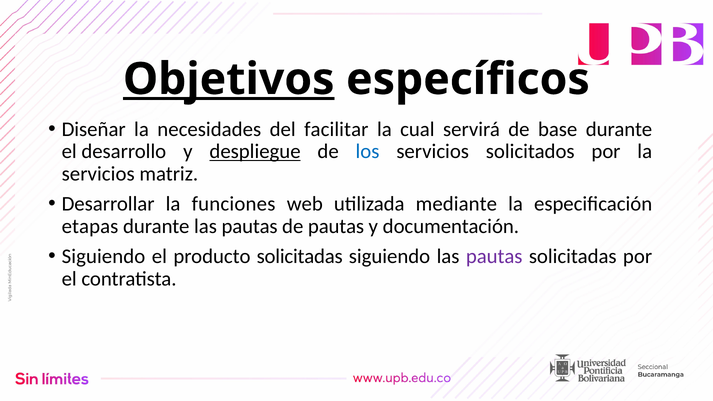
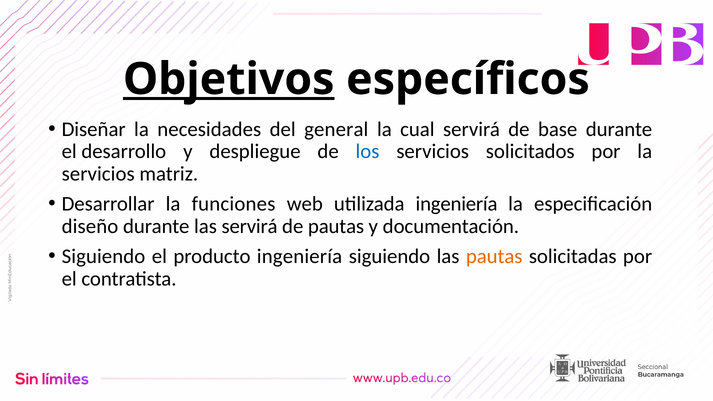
facilitar: facilitar -> general (336, 129)
despliegue underline: present -> none (255, 152)
utilizada mediante: mediante -> ingeniería (457, 204)
etapas: etapas -> diseño (90, 226)
durante las pautas: pautas -> servirá (250, 226)
producto solicitadas: solicitadas -> ingeniería (300, 256)
pautas colour: purple -> orange (494, 256)
